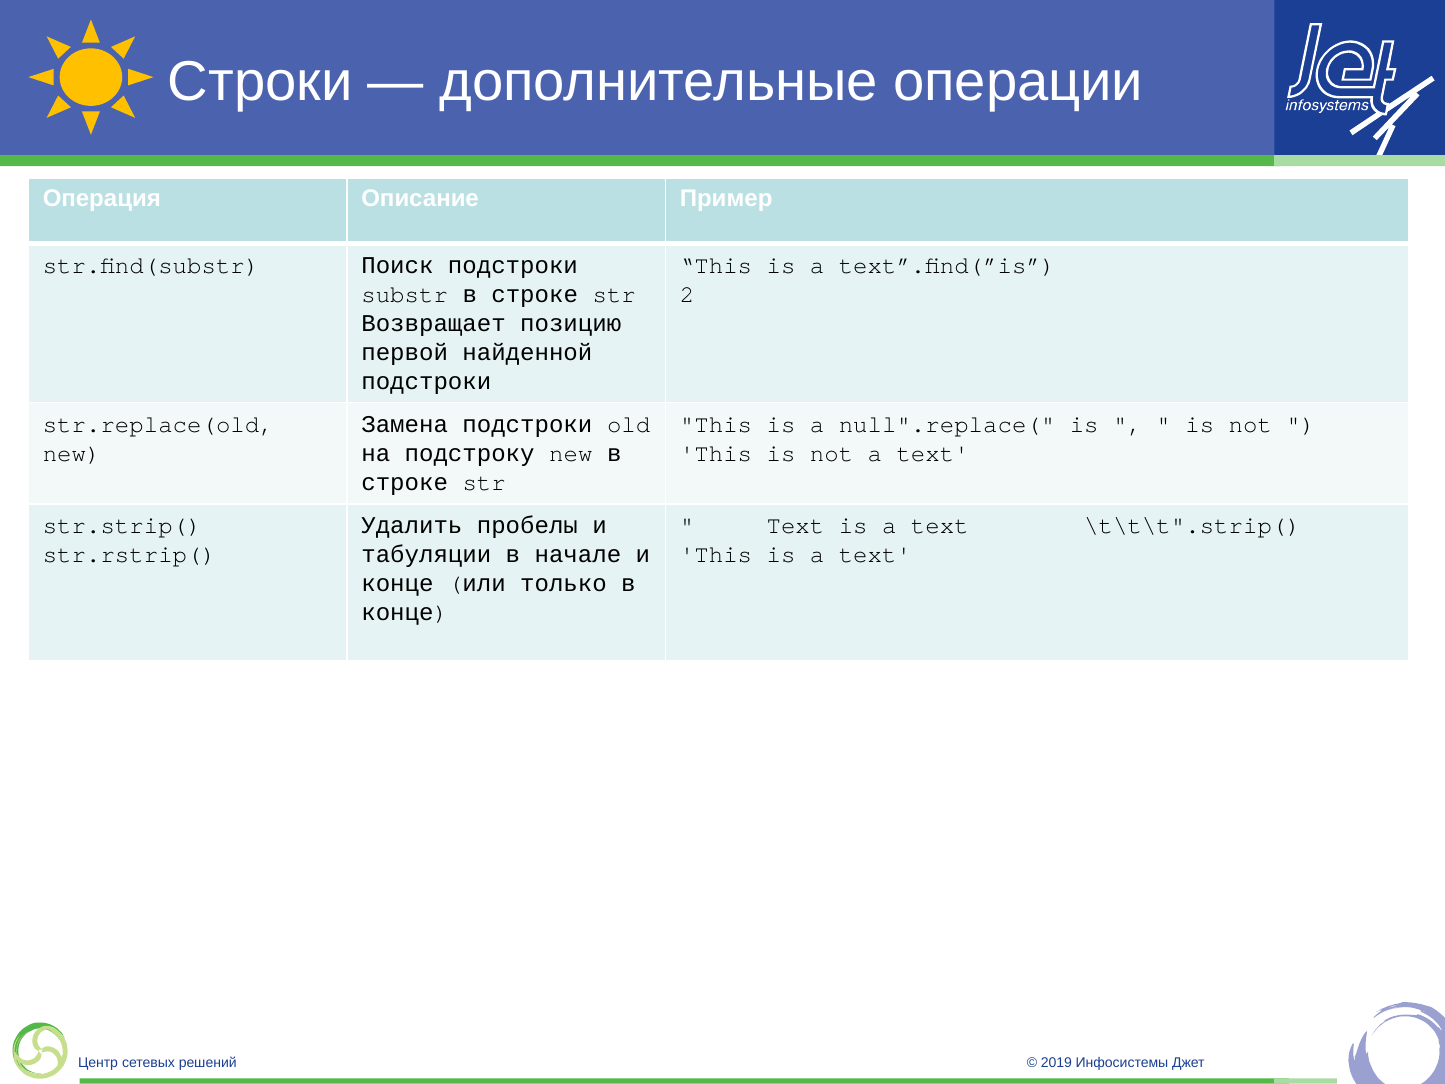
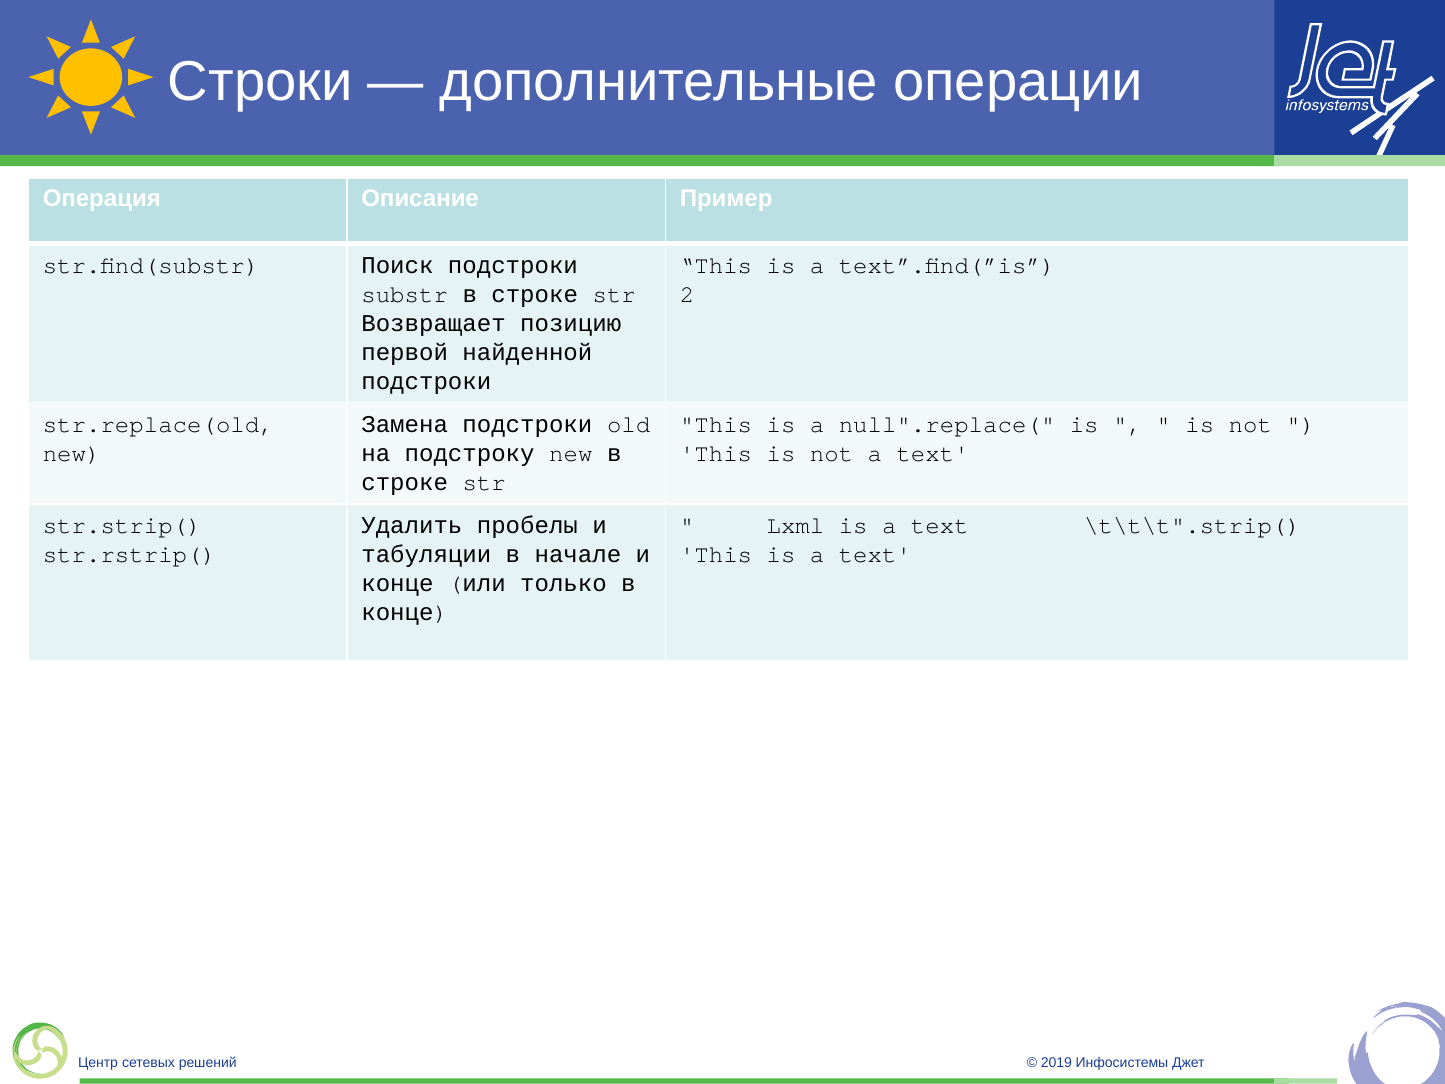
Text: Text -> Lxml (795, 526)
